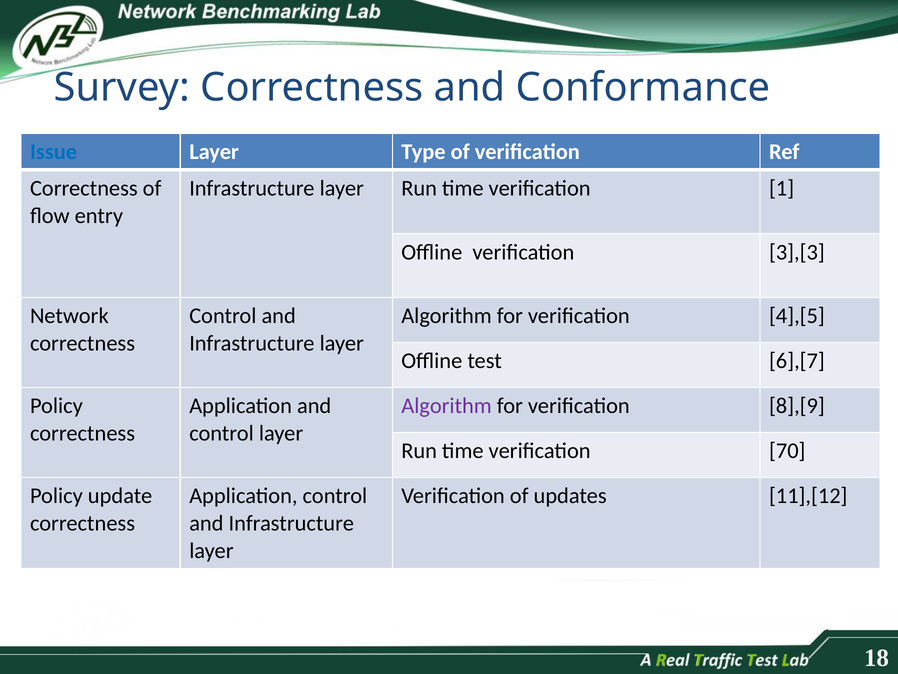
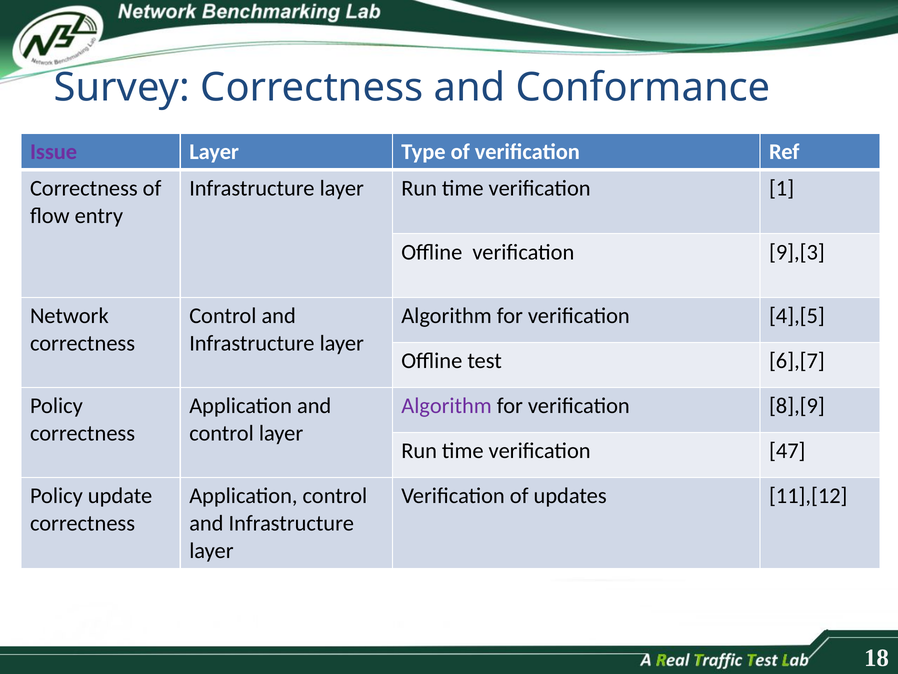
Issue colour: blue -> purple (54, 152)
3],[3: 3],[3 -> 9],[3 (797, 252)
70: 70 -> 47 (787, 451)
